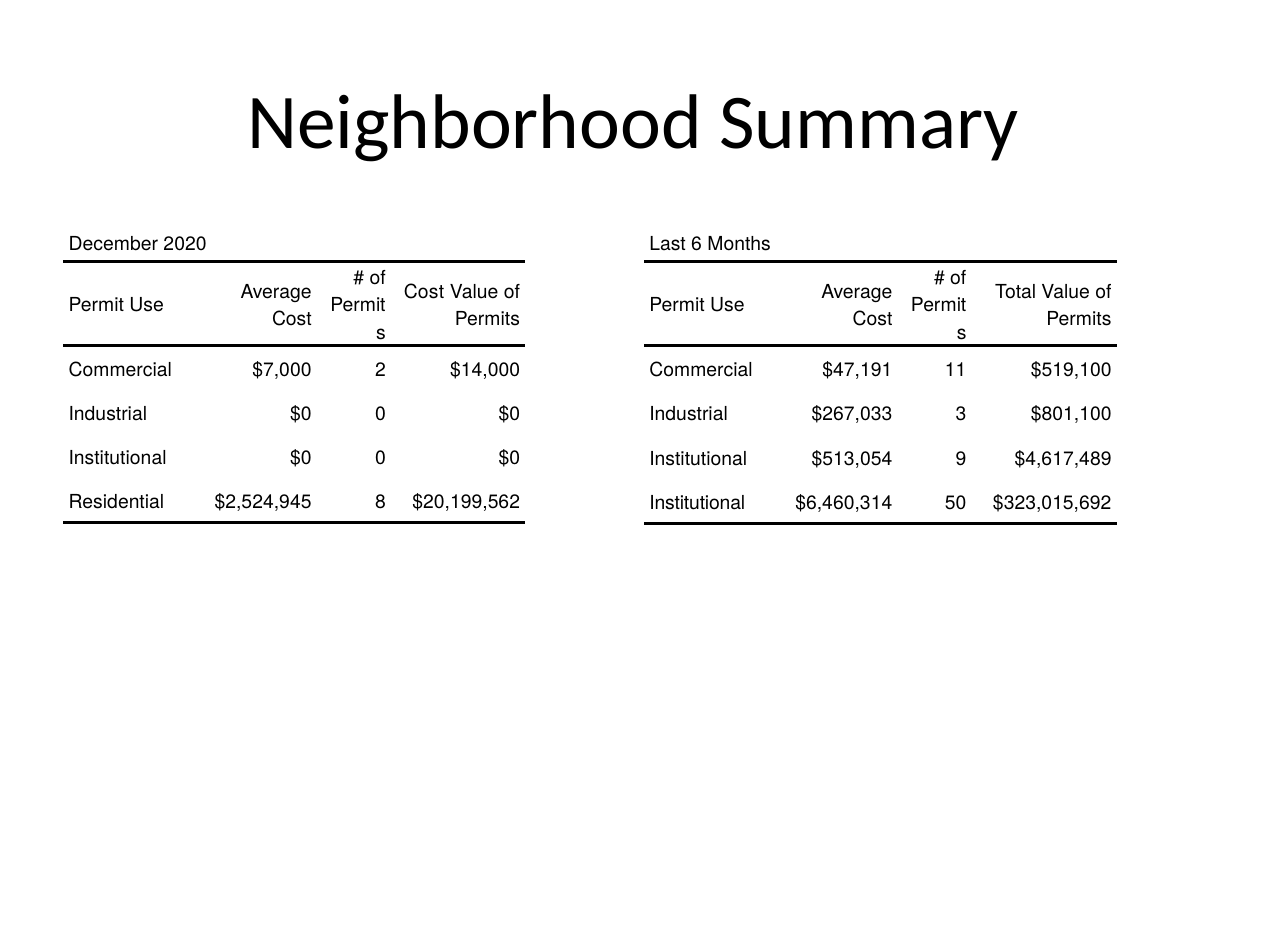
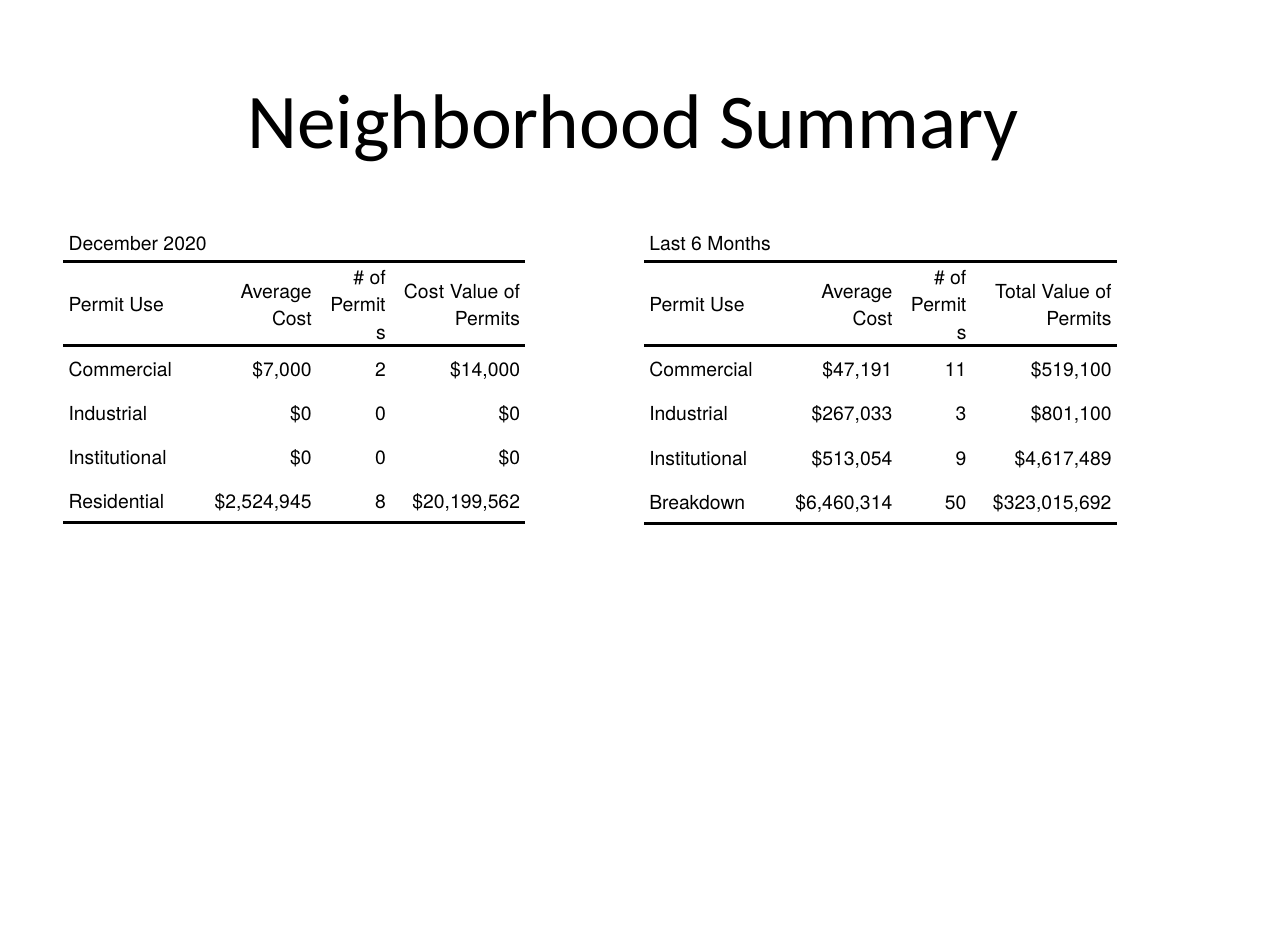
Institutional: Institutional -> Breakdown (697, 504)
